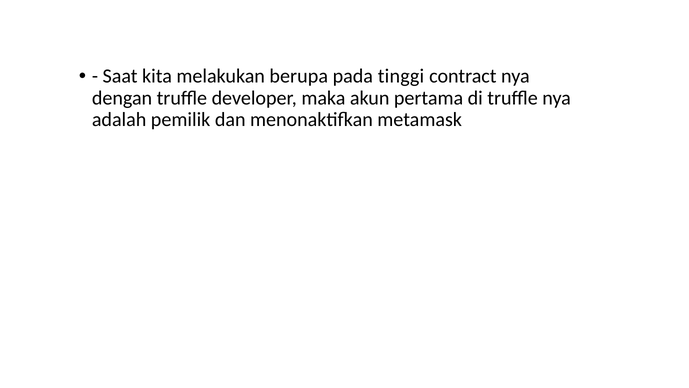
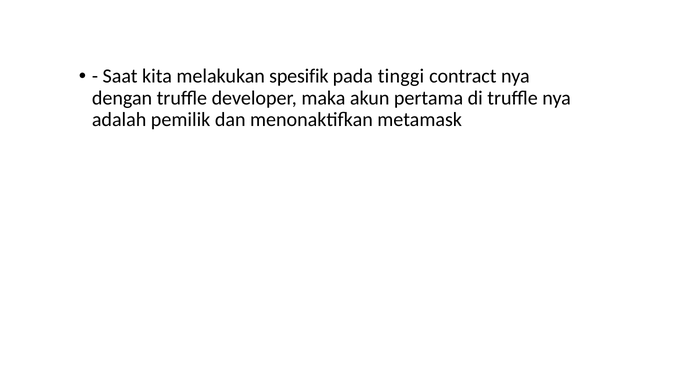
berupa: berupa -> spesifik (299, 76)
